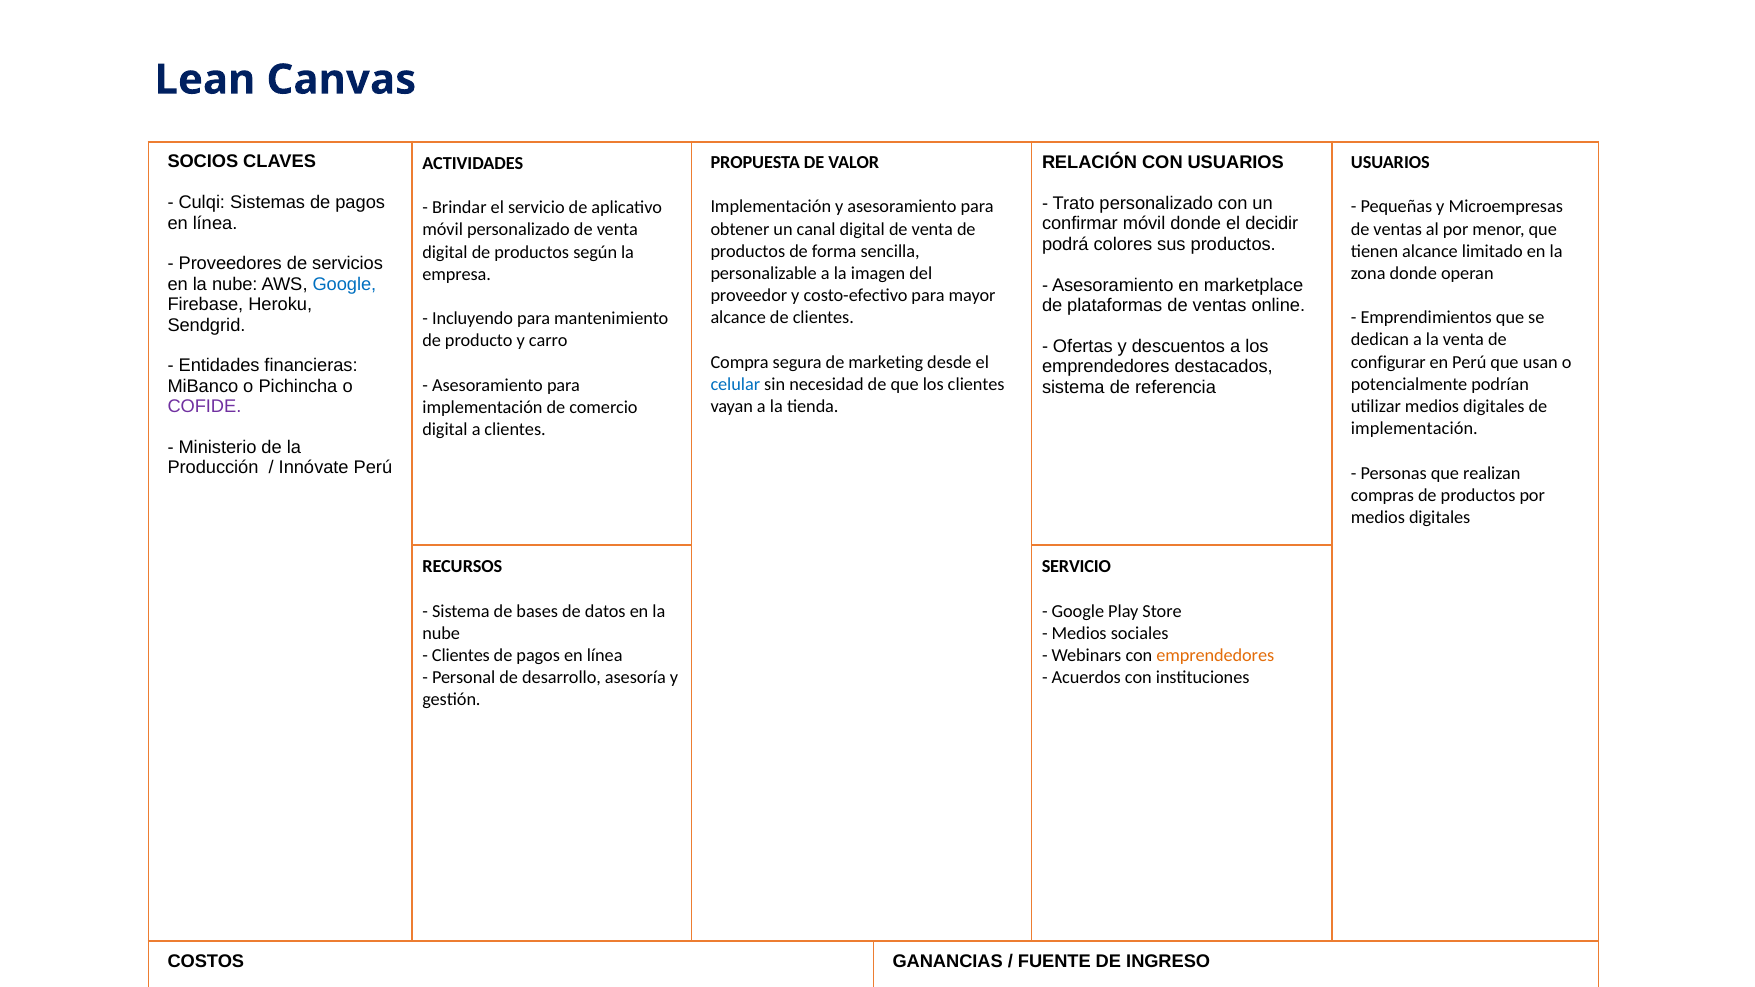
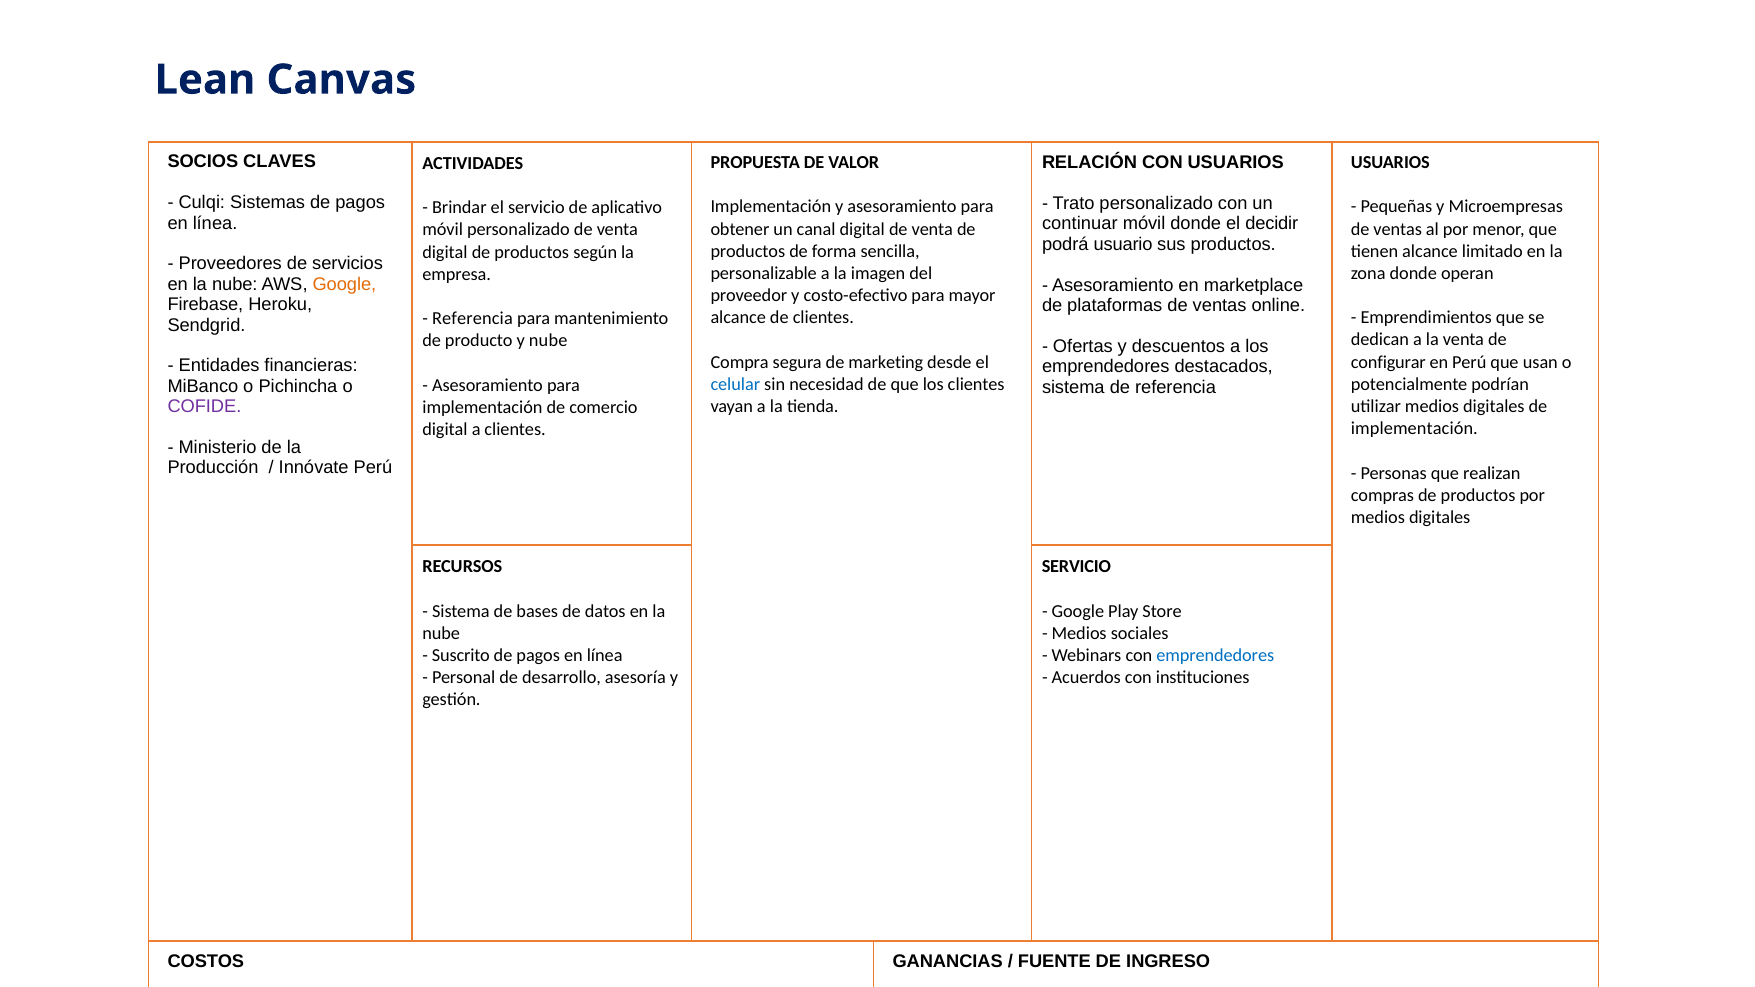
confirmar: confirmar -> continuar (1080, 224)
colores: colores -> usuario (1123, 244)
Google colour: blue -> orange (344, 284)
Incluyendo: Incluyendo -> Referencia (472, 319)
y carro: carro -> nube (548, 341)
Clientes: Clientes -> Suscrito (461, 656)
emprendedores colour: orange -> blue (1215, 656)
